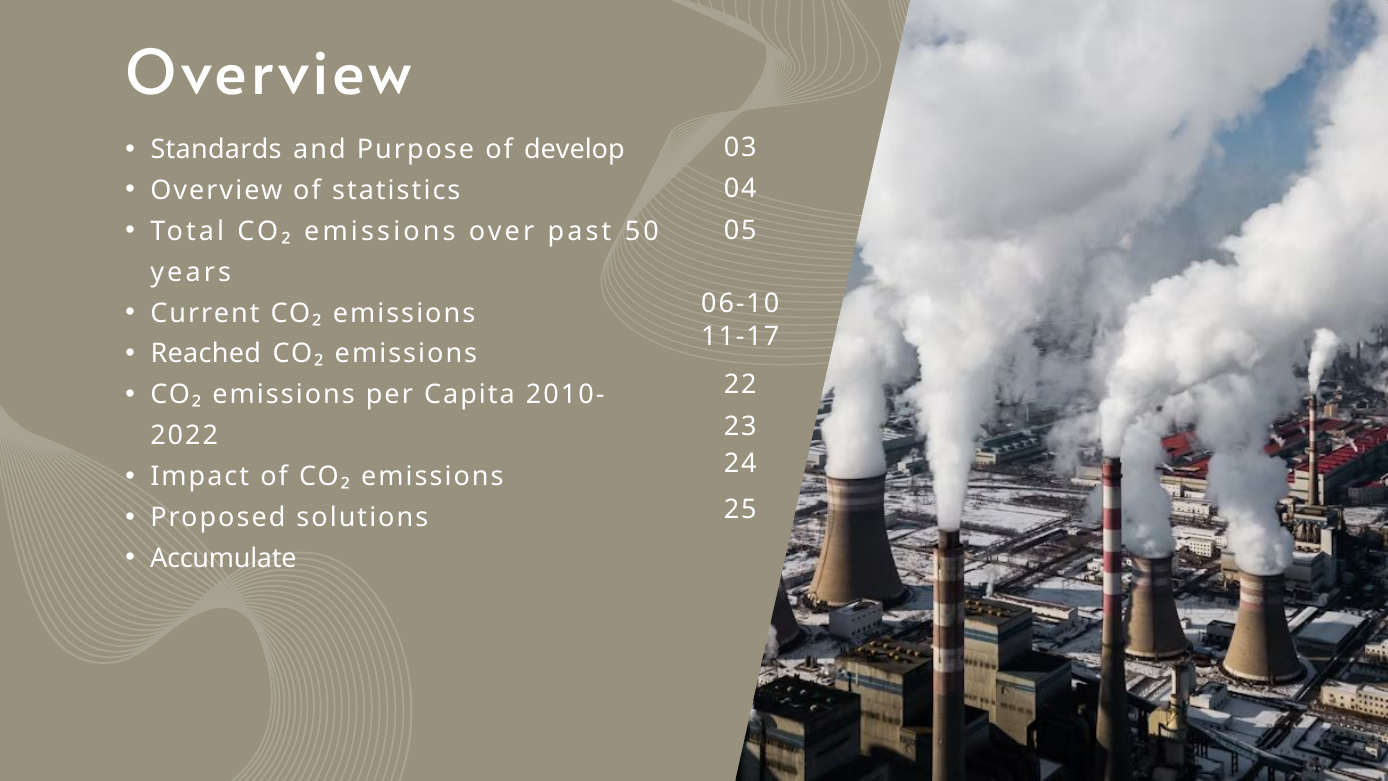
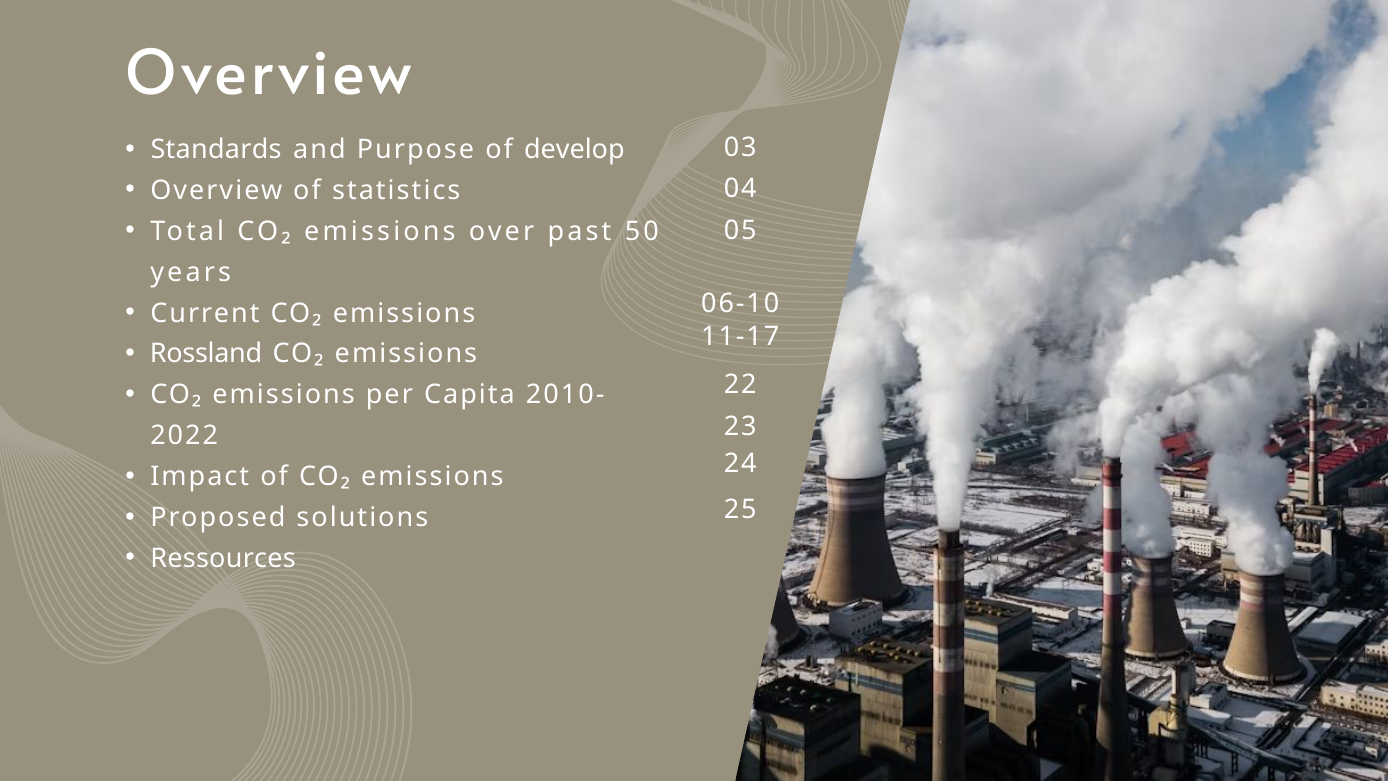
Reached: Reached -> Rossland (206, 354)
Accumulate: Accumulate -> Ressources (223, 558)
